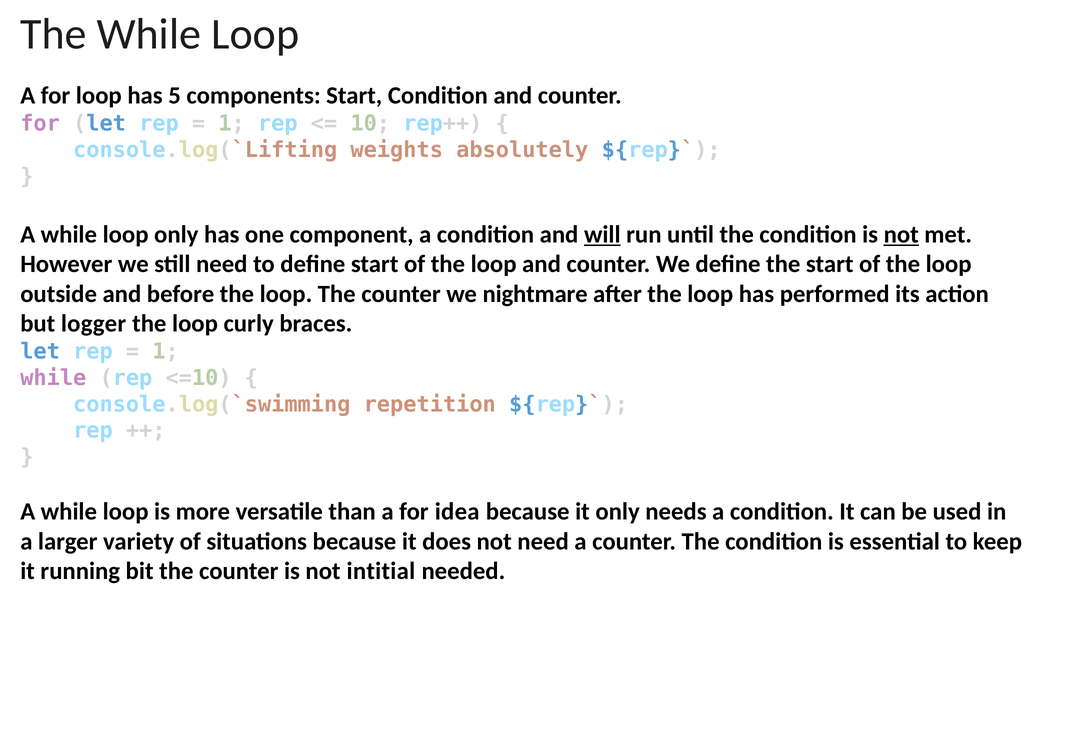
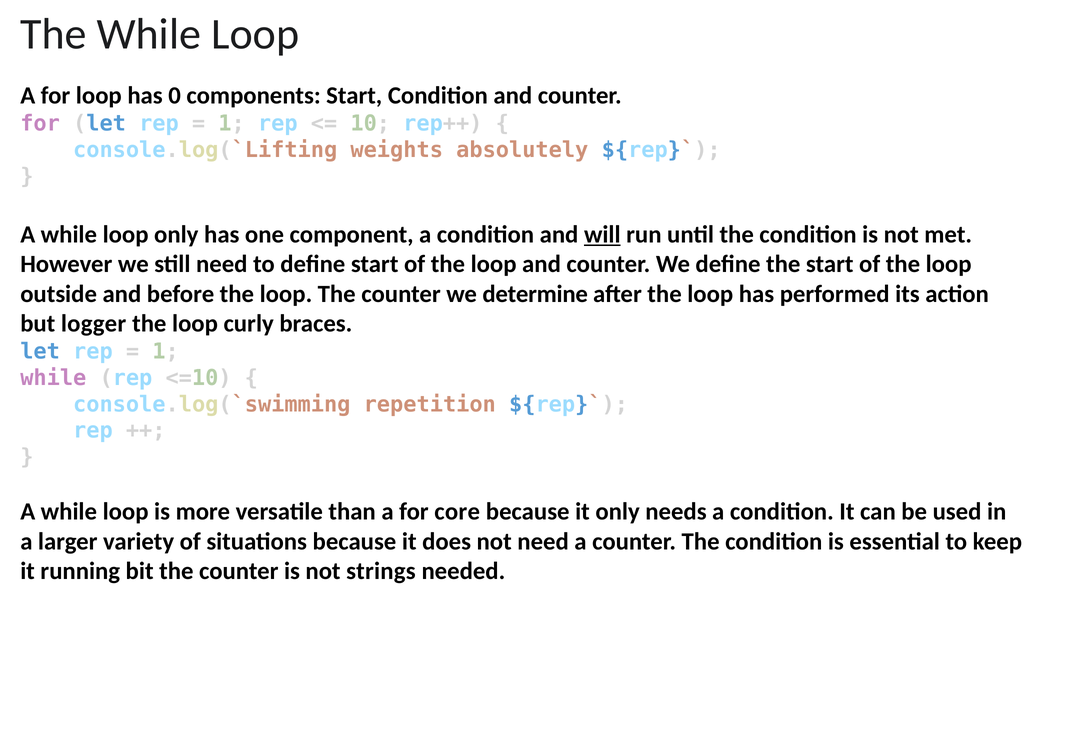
5: 5 -> 0 (175, 96)
not underline: present -> none (901, 234)
nightmare: nightmare -> determine (535, 294)
idea: idea -> core (457, 512)
intitial: intitial -> strings (381, 571)
